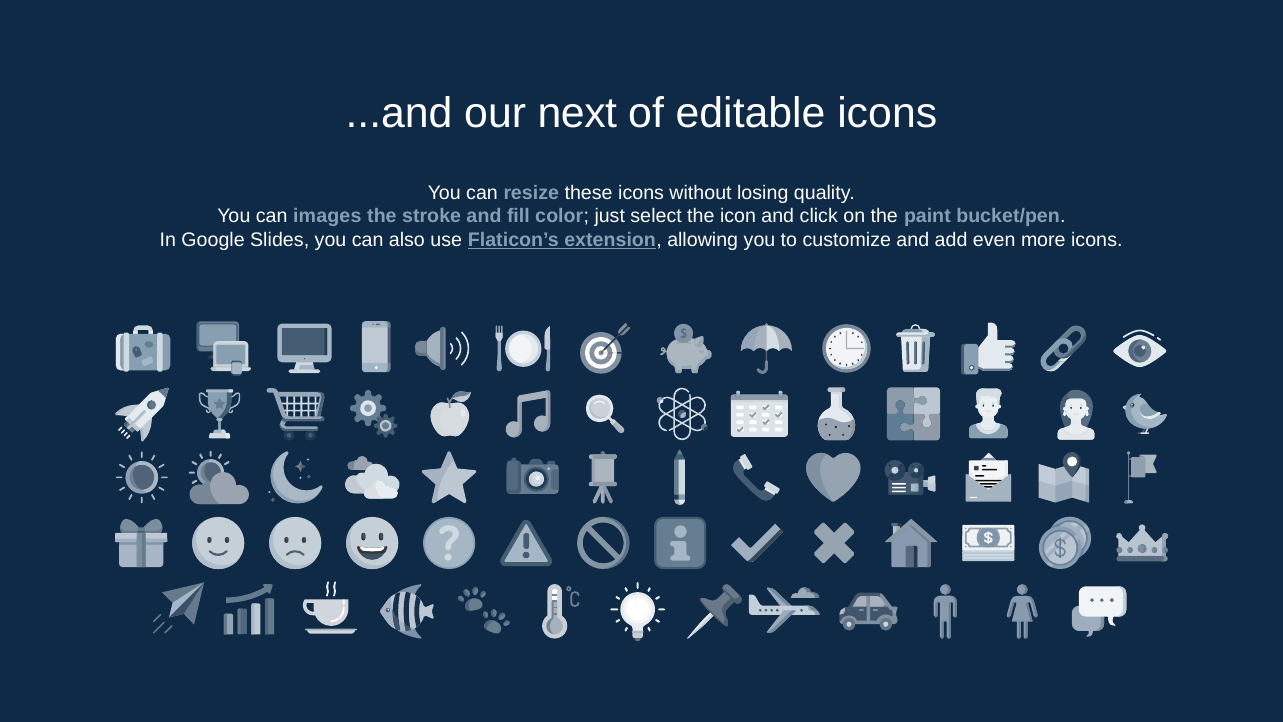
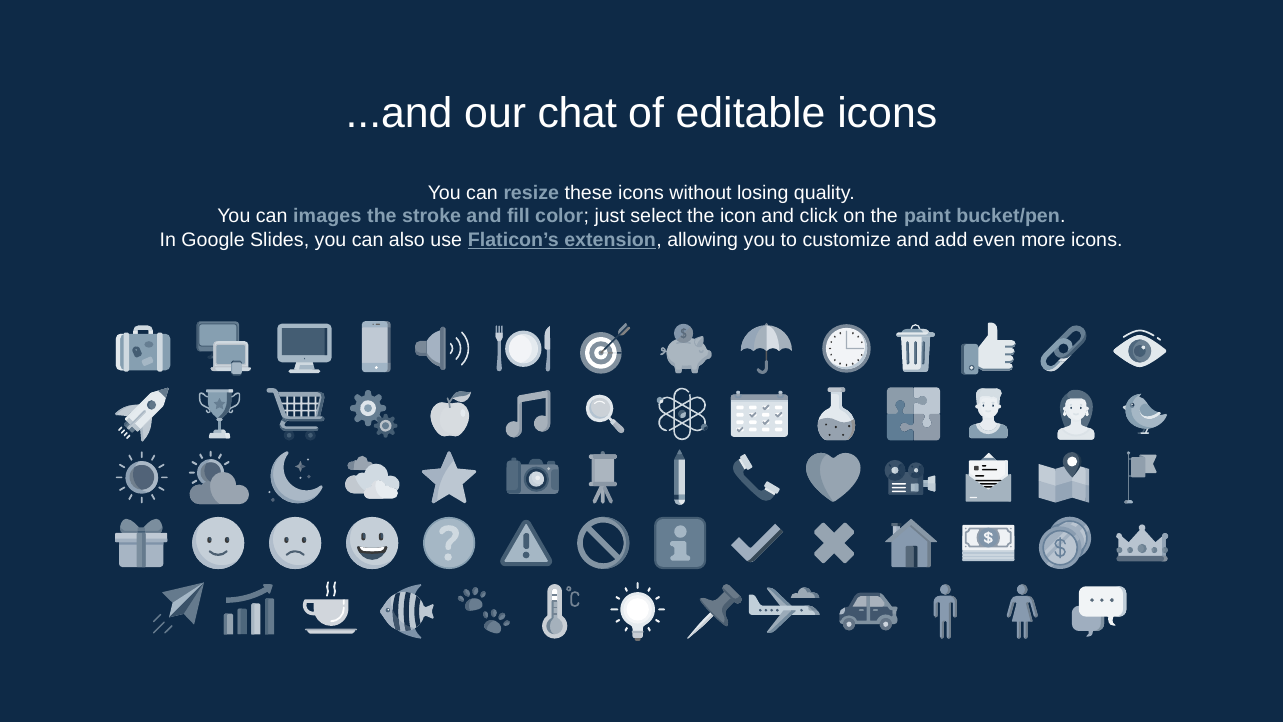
next: next -> chat (577, 113)
